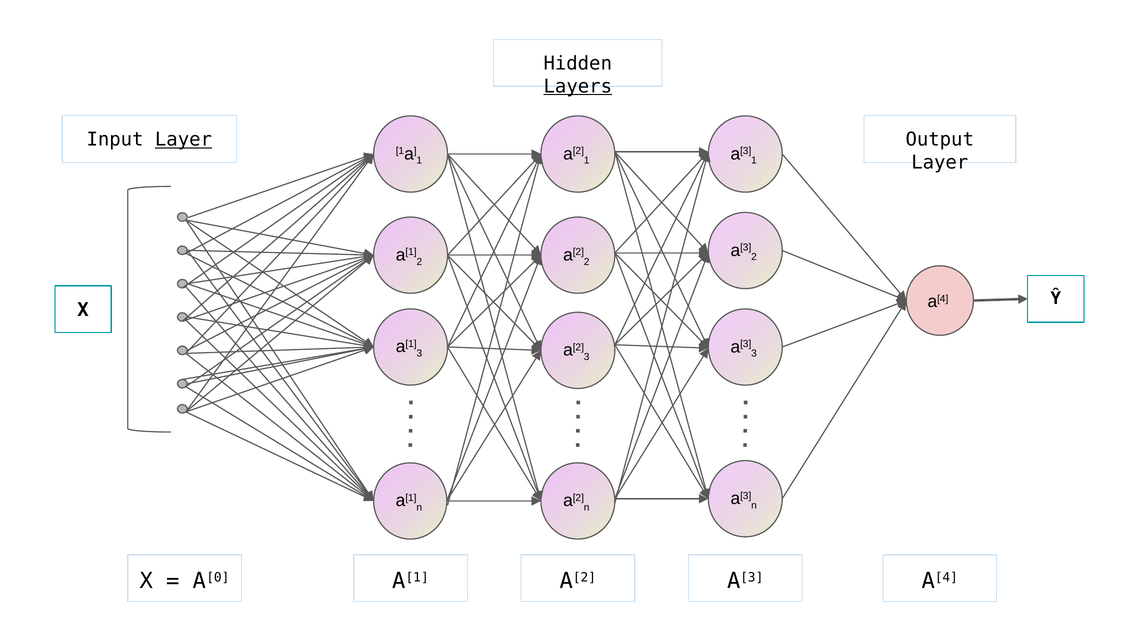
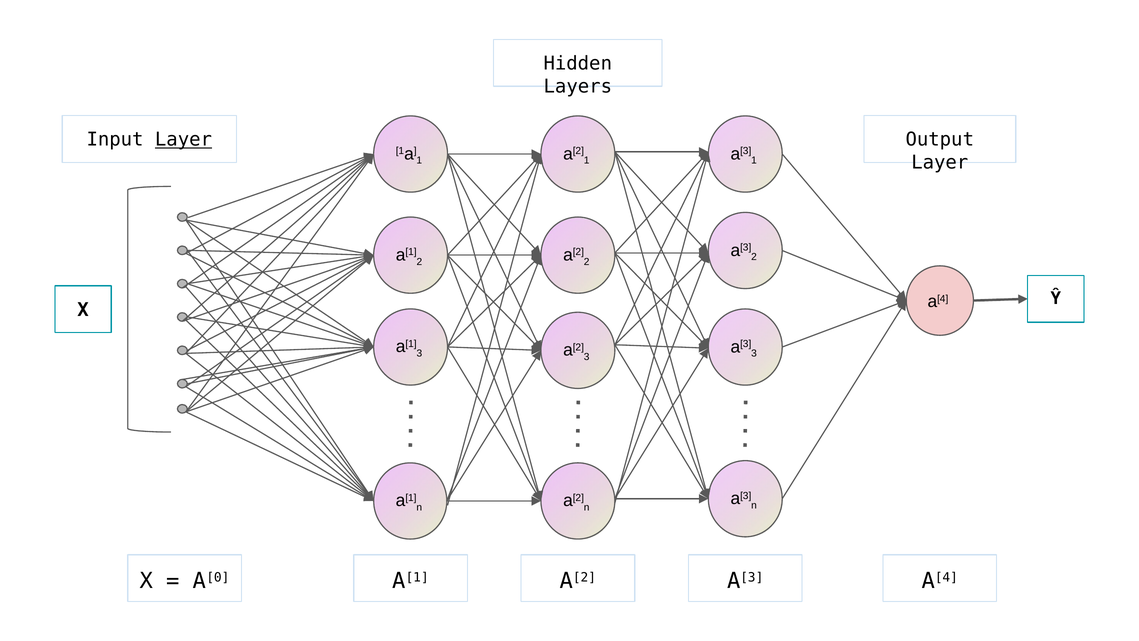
Layers underline: present -> none (578, 86)
